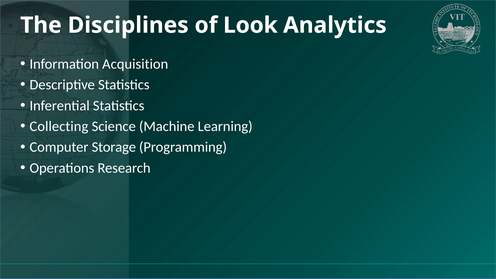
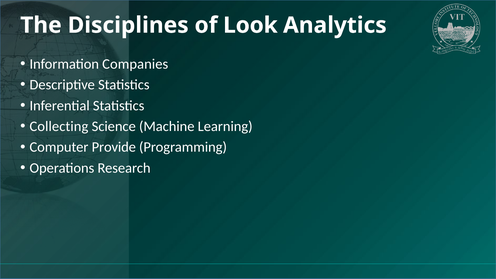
Acquisition: Acquisition -> Companies (135, 64)
Storage: Storage -> Provide (114, 147)
